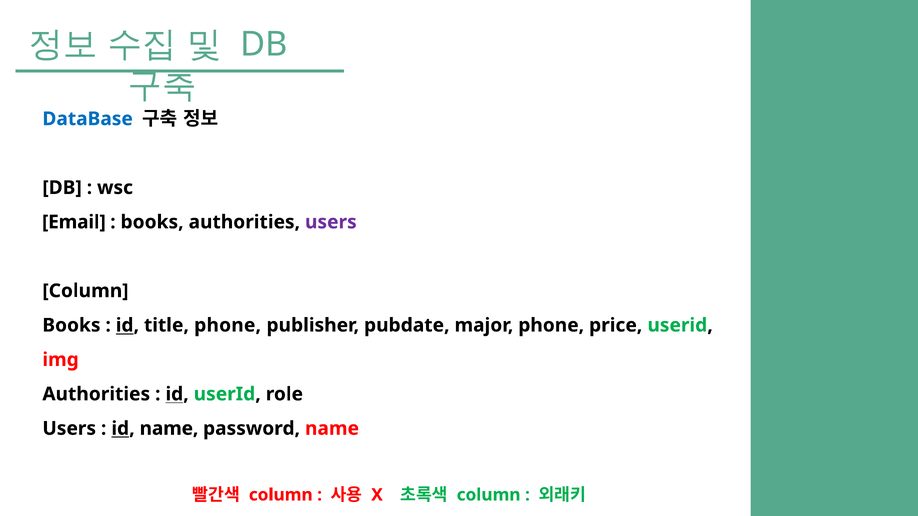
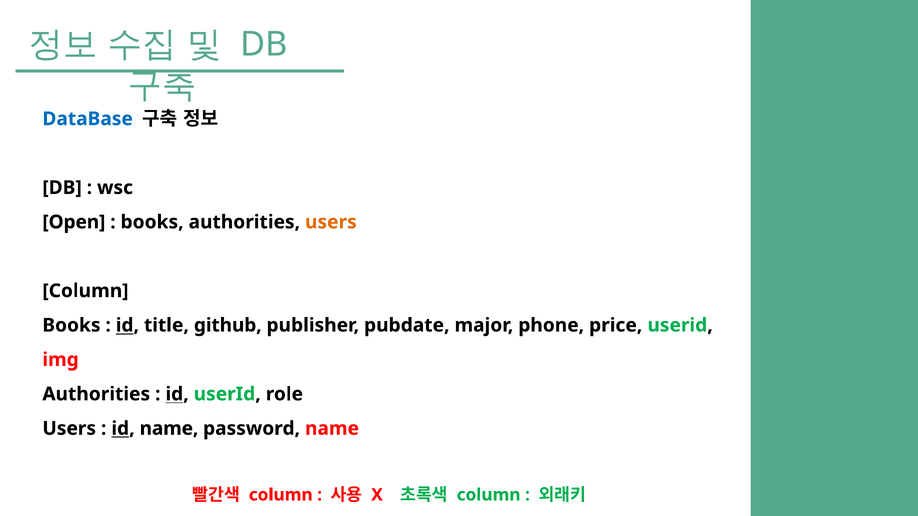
Email: Email -> Open (74, 222)
users colour: purple -> orange (331, 222)
title phone: phone -> github (228, 325)
